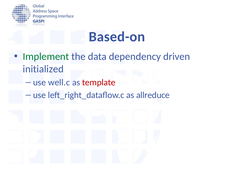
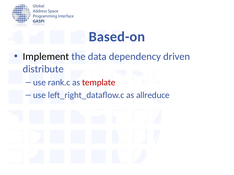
Implement colour: green -> black (46, 57)
initialized: initialized -> distribute (43, 69)
well.c: well.c -> rank.c (59, 83)
